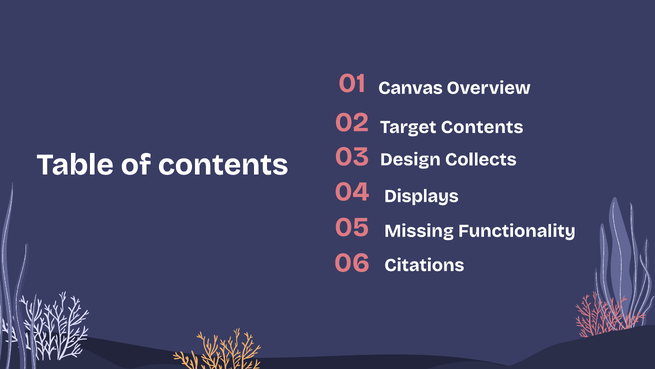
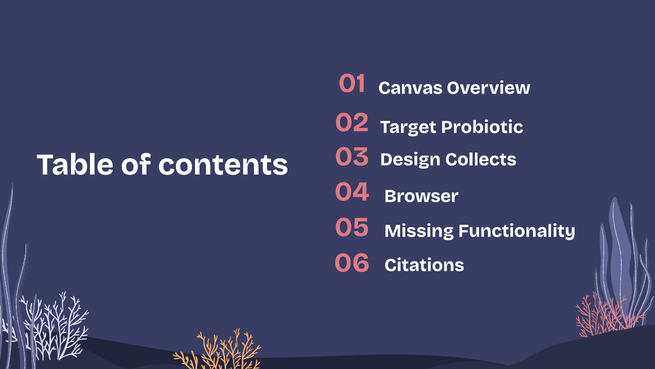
Target Contents: Contents -> Probiotic (482, 127)
Displays: Displays -> Browser (421, 196)
